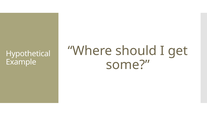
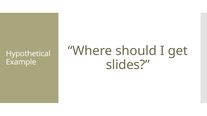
some: some -> slides (128, 65)
